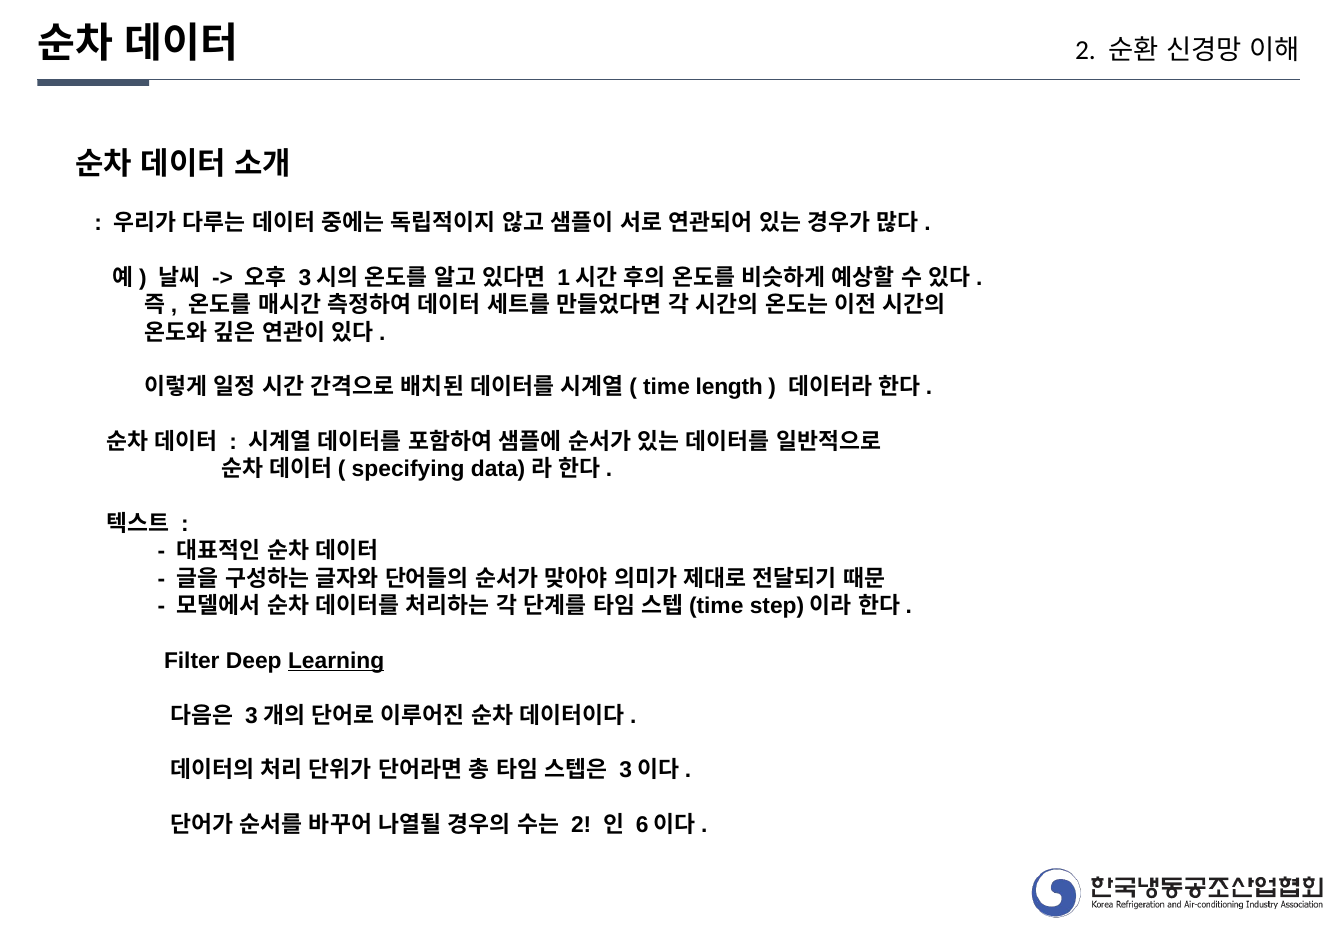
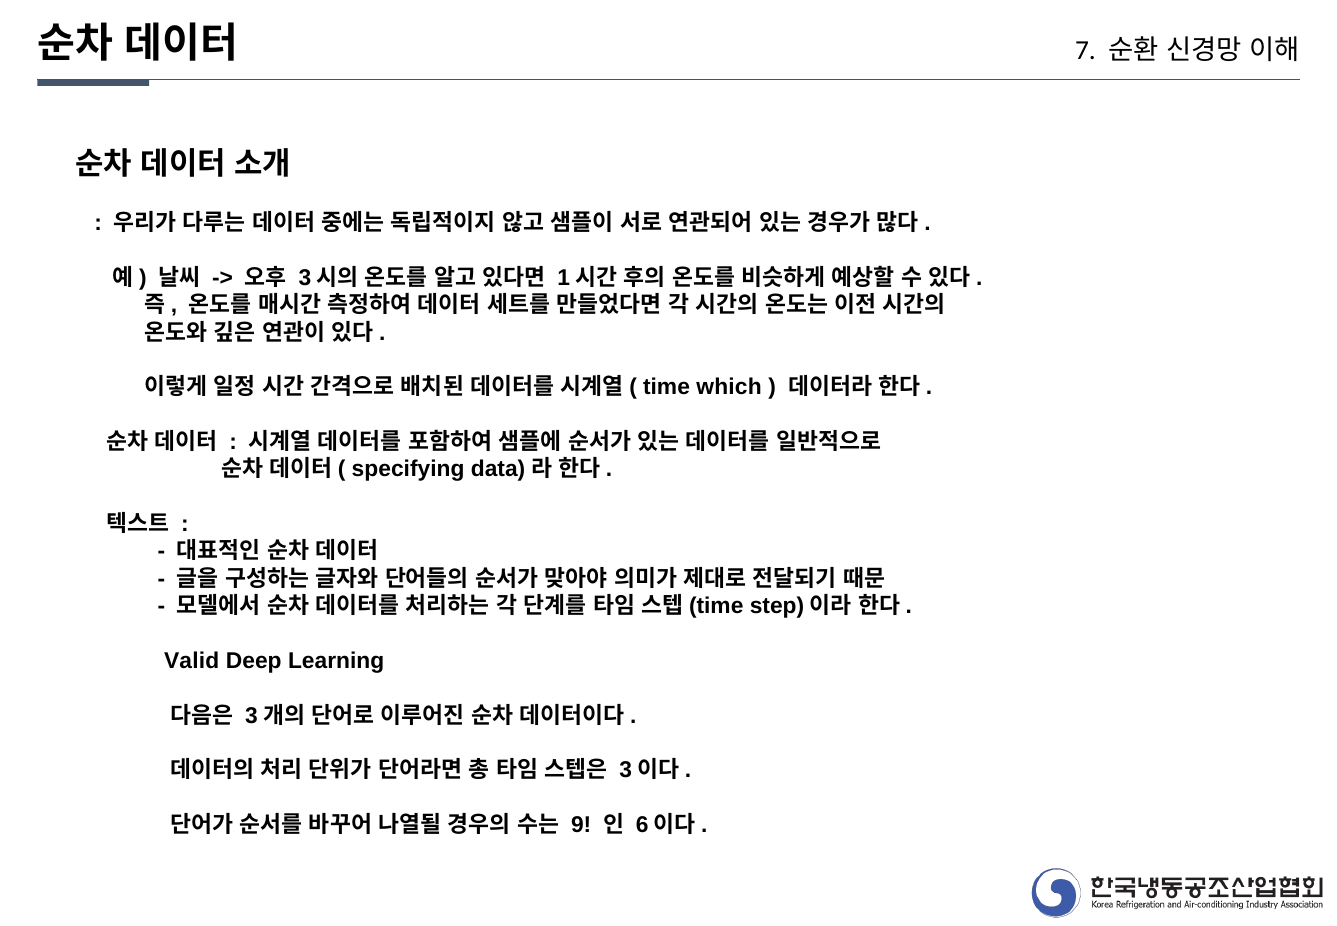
2: 2 -> 7 (1085, 51)
length: length -> which (729, 387)
Filter: Filter -> Valid (192, 661)
Learning underline: present -> none (336, 661)
2: 2 -> 9 (581, 825)
